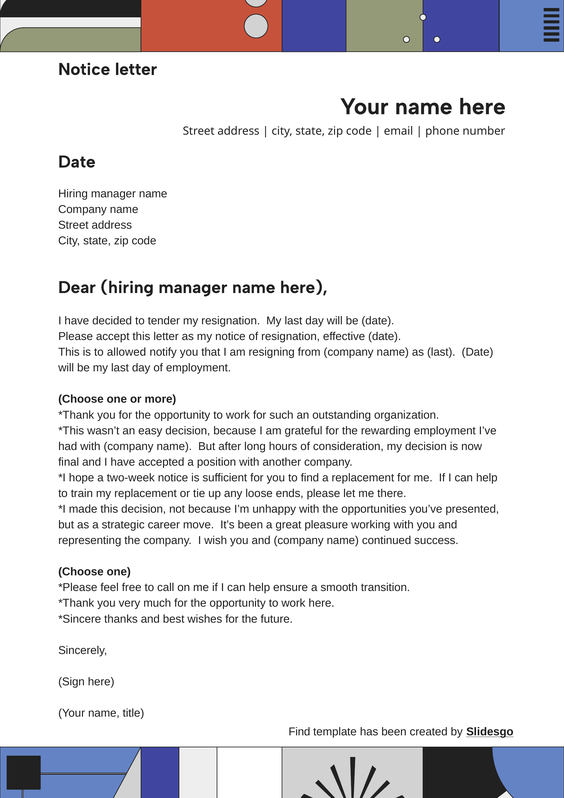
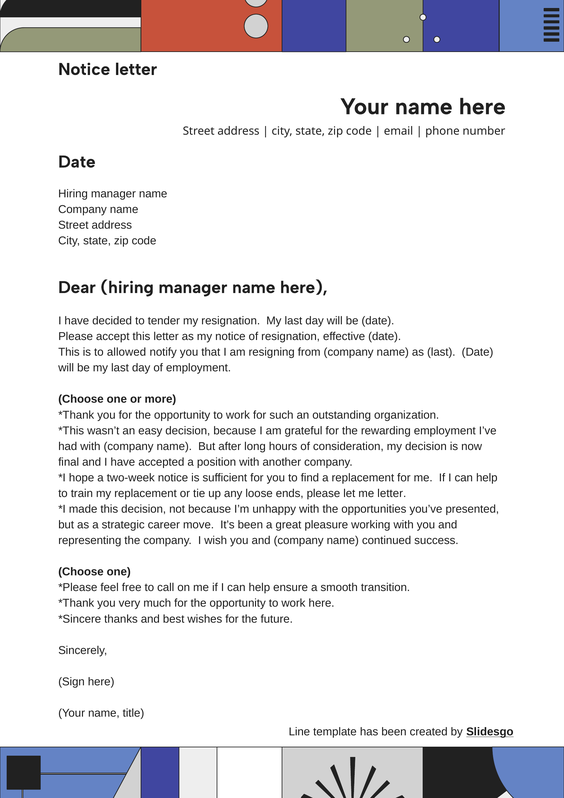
me there: there -> letter (392, 493)
Find: Find -> Line (299, 732)
